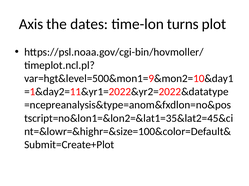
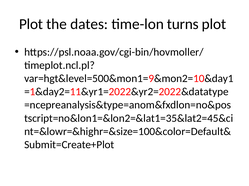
Axis: Axis -> Plot (31, 24)
